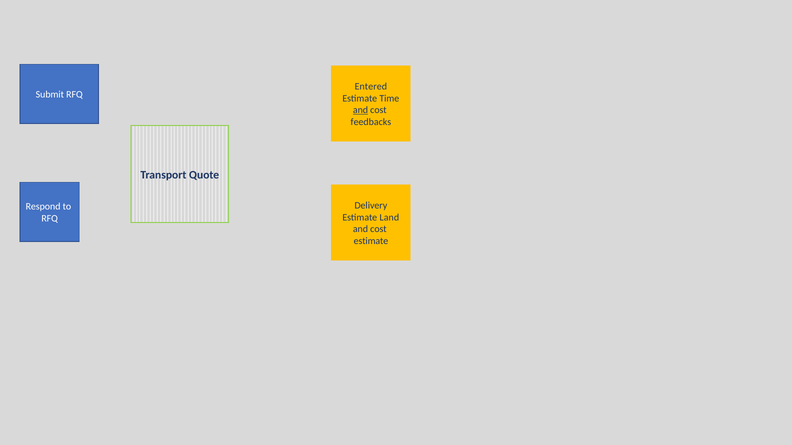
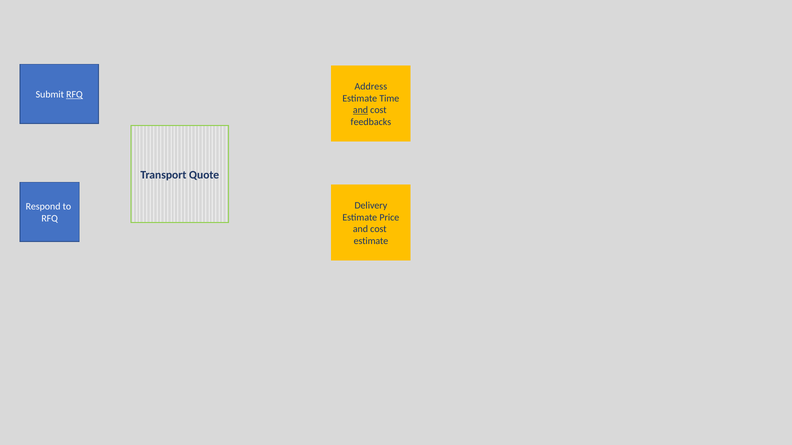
Entered: Entered -> Address (371, 87)
RFQ underline: none -> present (75, 95)
Land: Land -> Price (389, 217)
